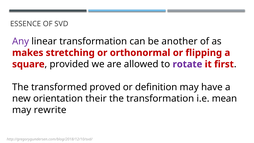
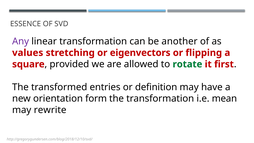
makes: makes -> values (28, 53)
orthonormal: orthonormal -> eigenvectors (140, 53)
rotate colour: purple -> green (187, 64)
proved: proved -> entries (105, 87)
their: their -> form (96, 98)
